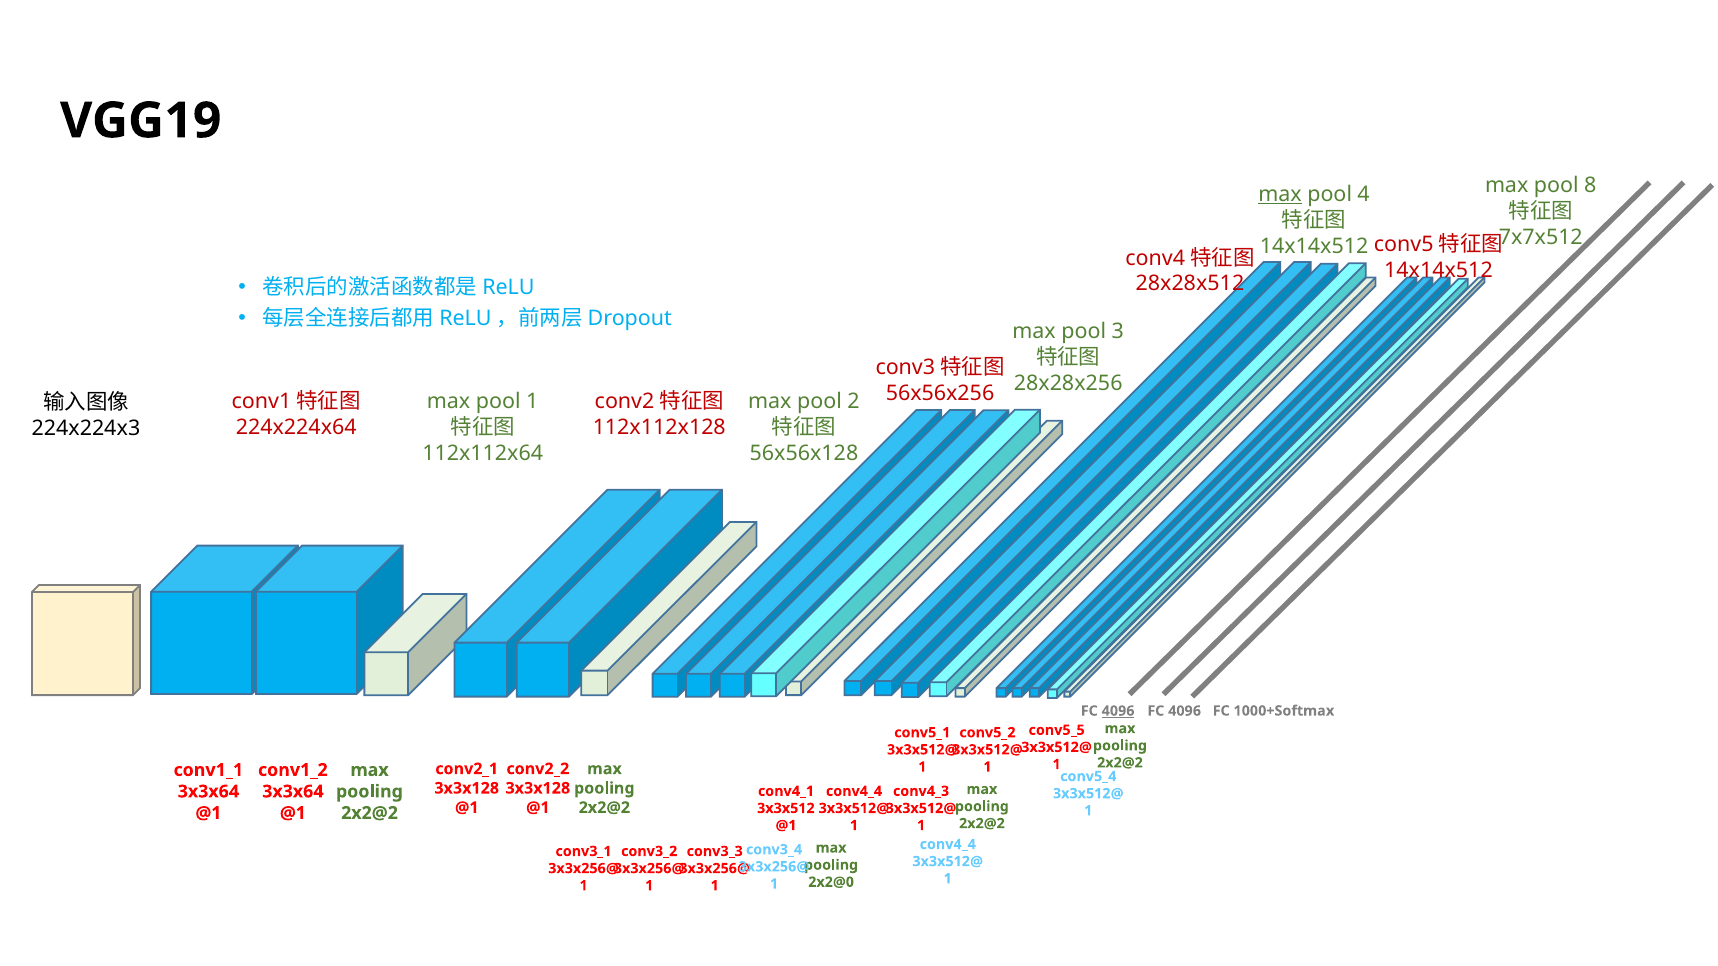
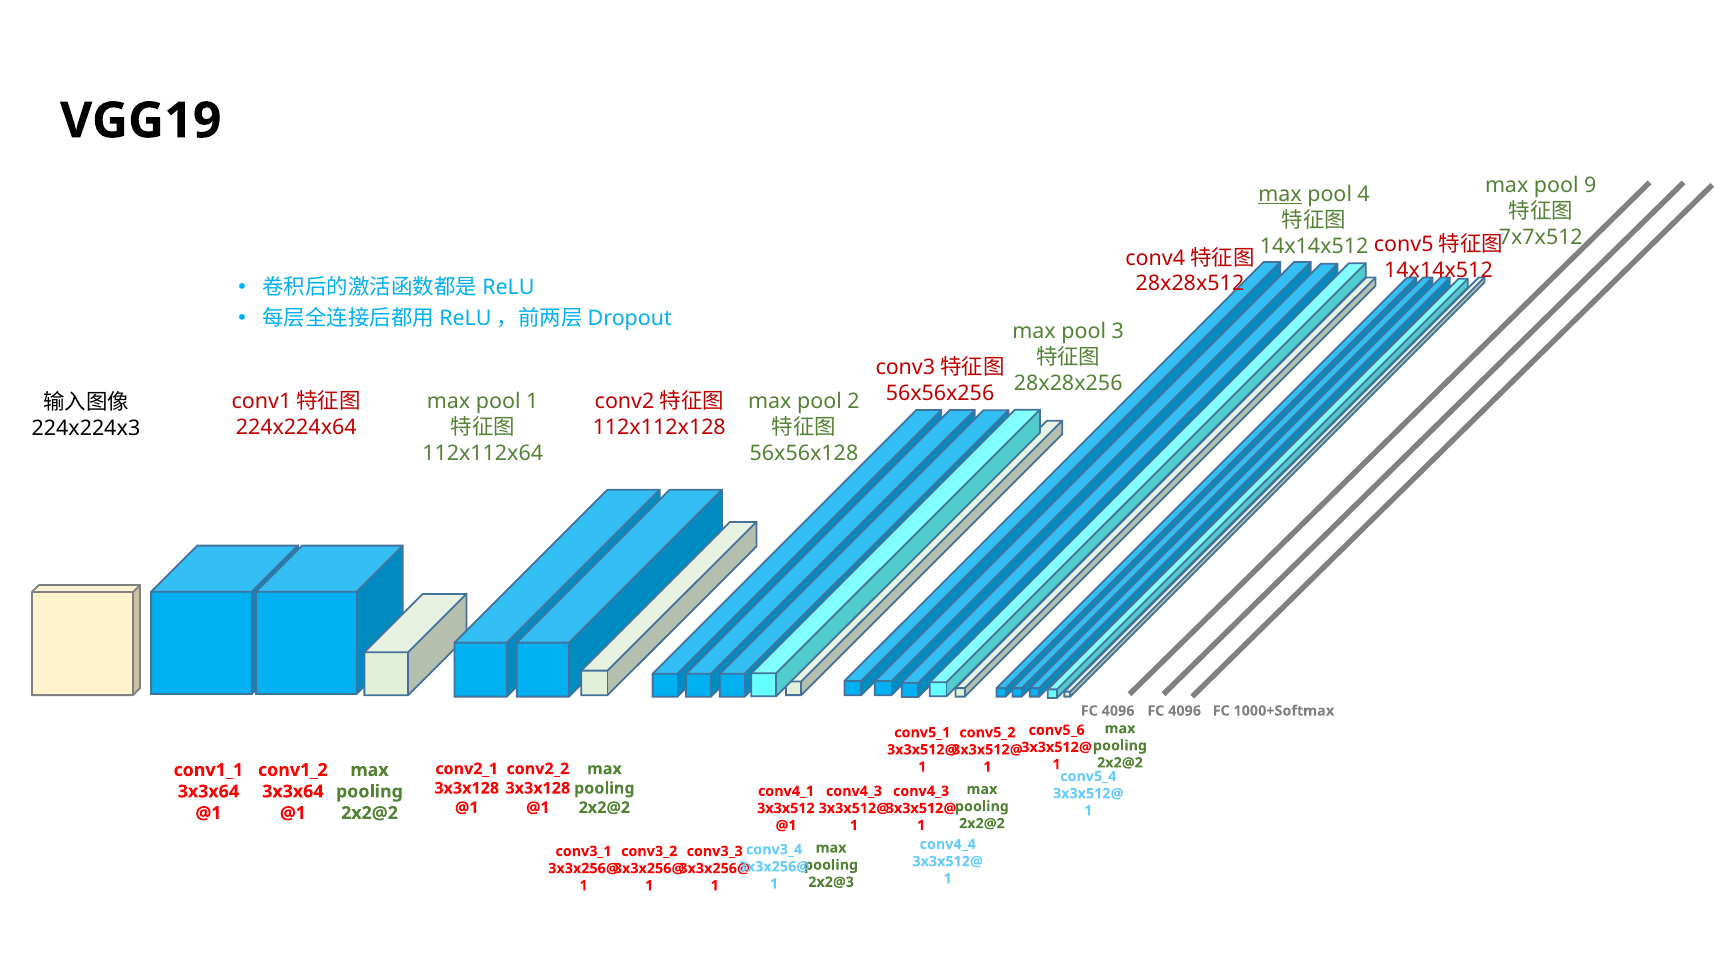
8: 8 -> 9 (1590, 185)
4096 underline: present -> none (1118, 711)
conv5_5: conv5_5 -> conv5_6 (1057, 730)
conv4_4: conv4_4 -> conv4_3 (854, 791)
2x2@0: 2x2@0 -> 2x2@3 (831, 882)
